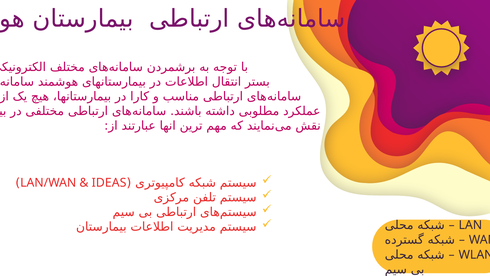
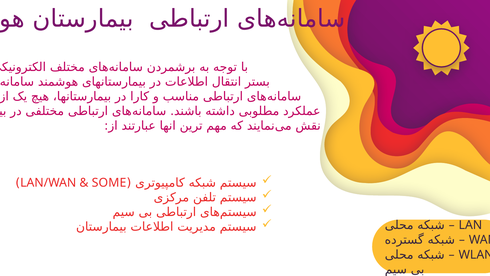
IDEAS: IDEAS -> SOME (109, 182)
